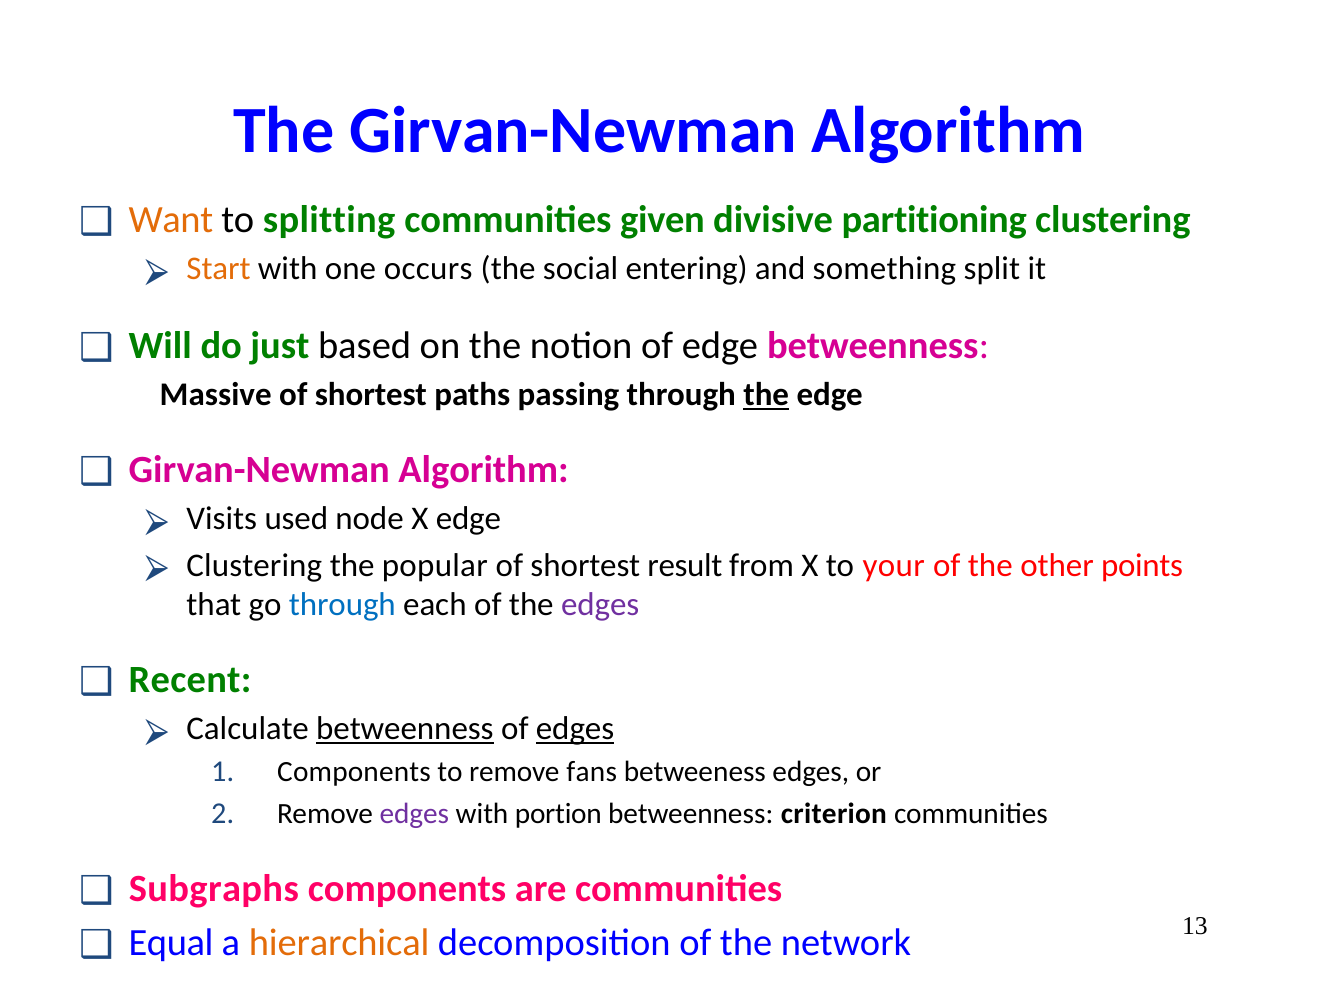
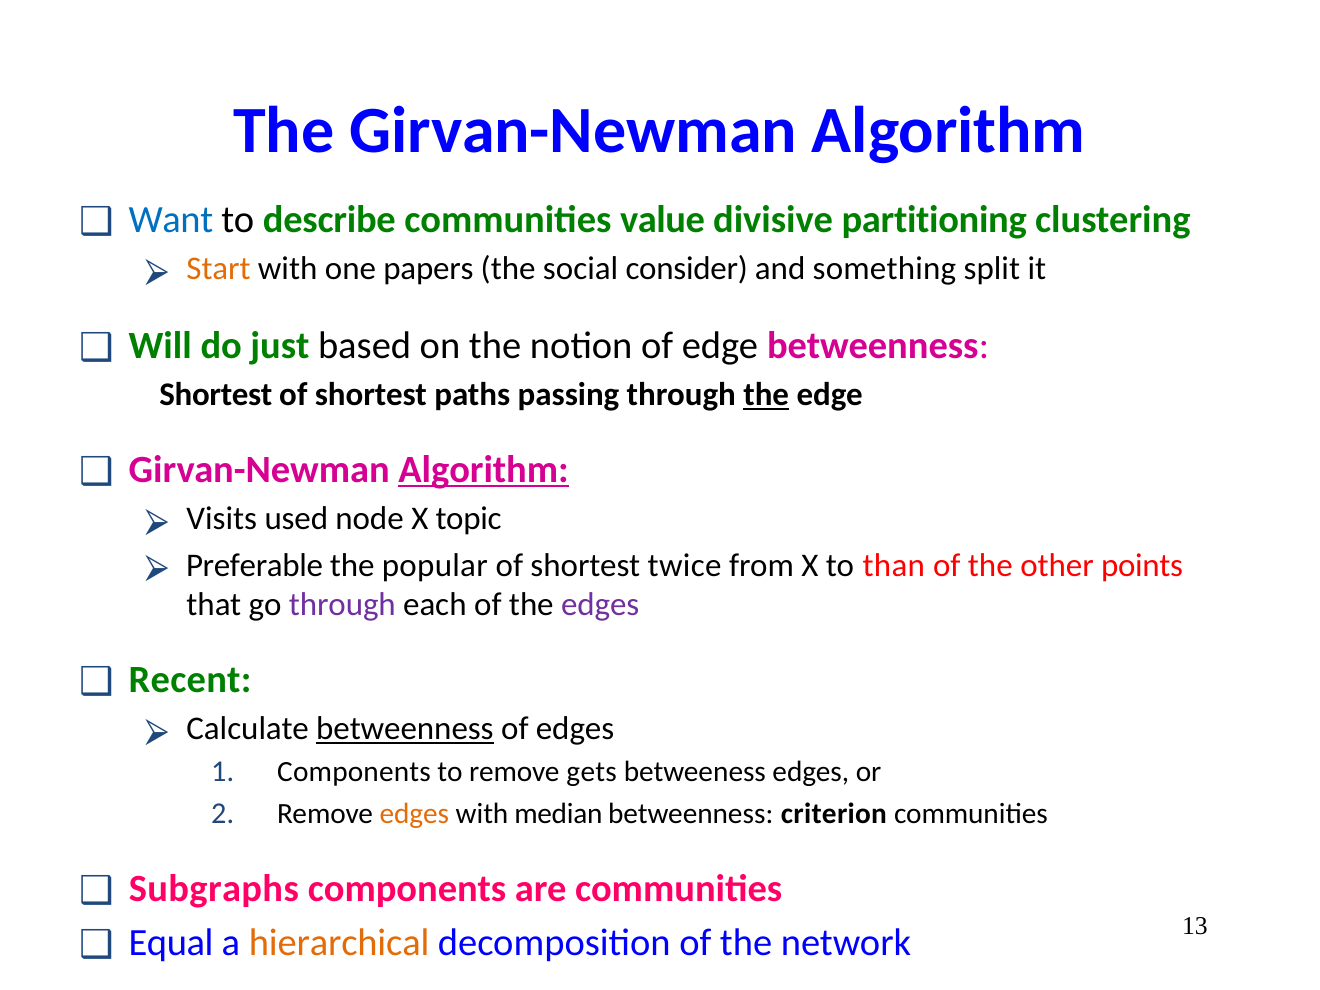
Want colour: orange -> blue (171, 219)
splitting: splitting -> describe (329, 219)
given: given -> value (663, 219)
occurs: occurs -> papers (428, 269)
entering: entering -> consider (687, 269)
Massive: Massive -> Shortest (216, 395)
Algorithm underline: none -> present (484, 470)
X edge: edge -> topic (468, 519)
Clustering: Clustering -> Preferable (255, 565)
result: result -> twice (685, 565)
your: your -> than (894, 565)
through colour: blue -> purple (342, 605)
edges underline: present -> none (575, 729)
fans: fans -> gets (592, 772)
edges colour: purple -> orange (414, 813)
portion: portion -> median (558, 813)
